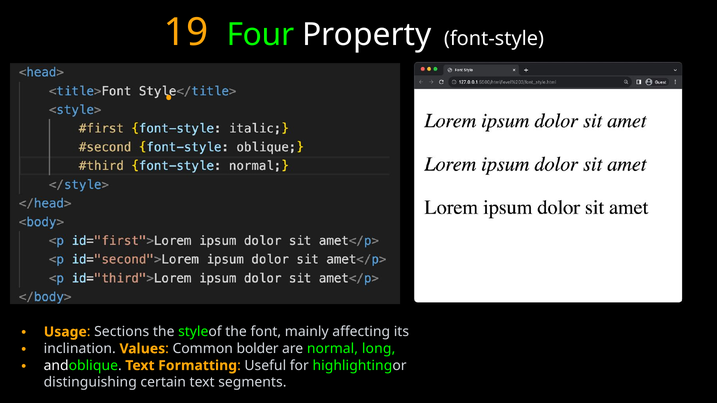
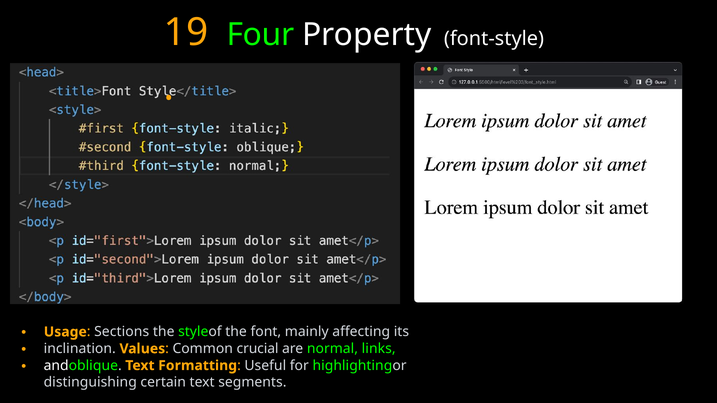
bolder: bolder -> crucial (258, 349)
long: long -> links (379, 349)
